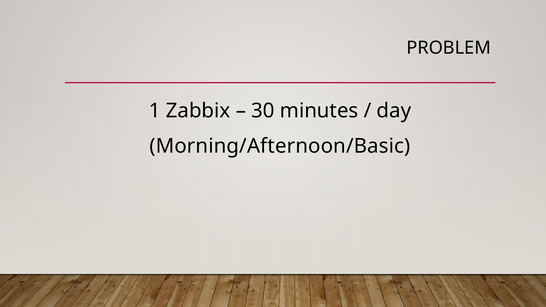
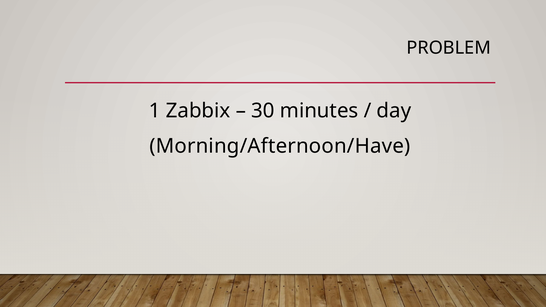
Morning/Afternoon/Basic: Morning/Afternoon/Basic -> Morning/Afternoon/Have (280, 146)
